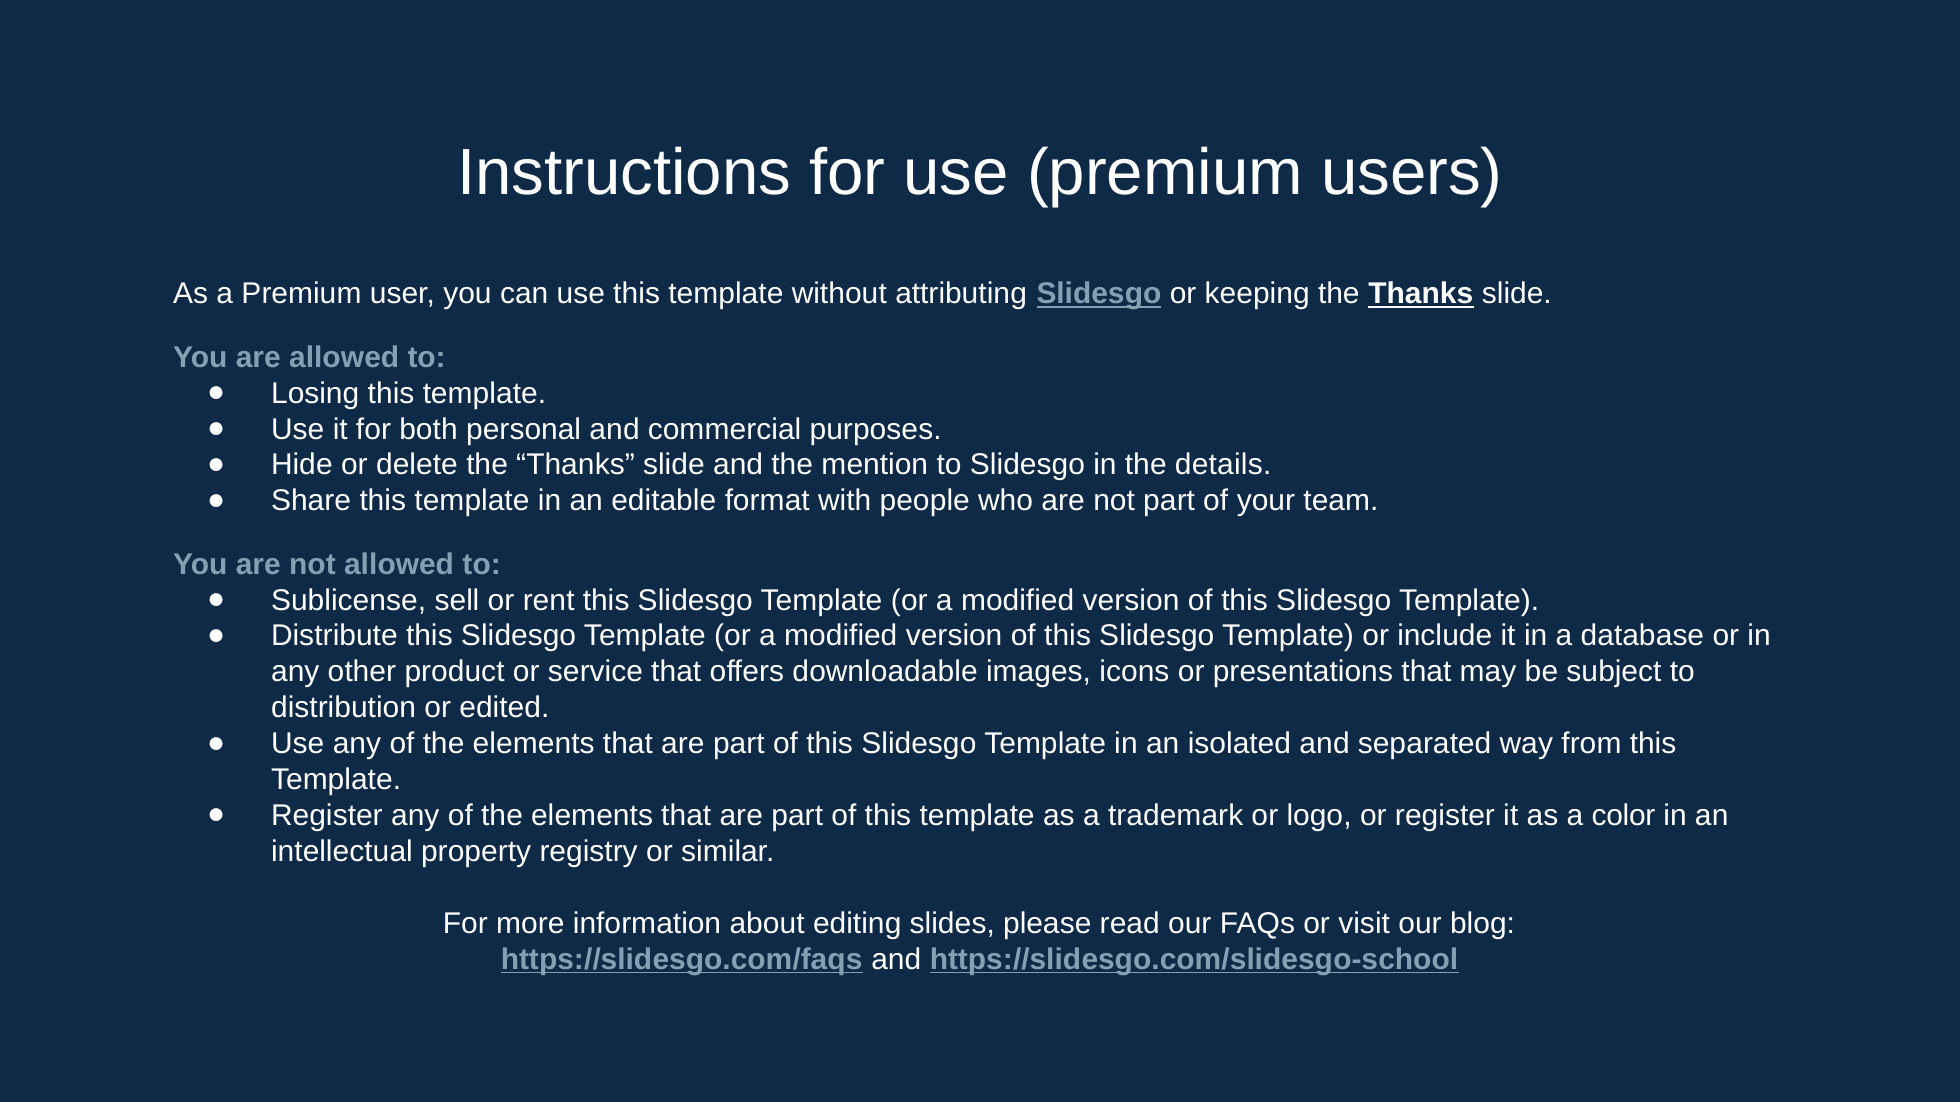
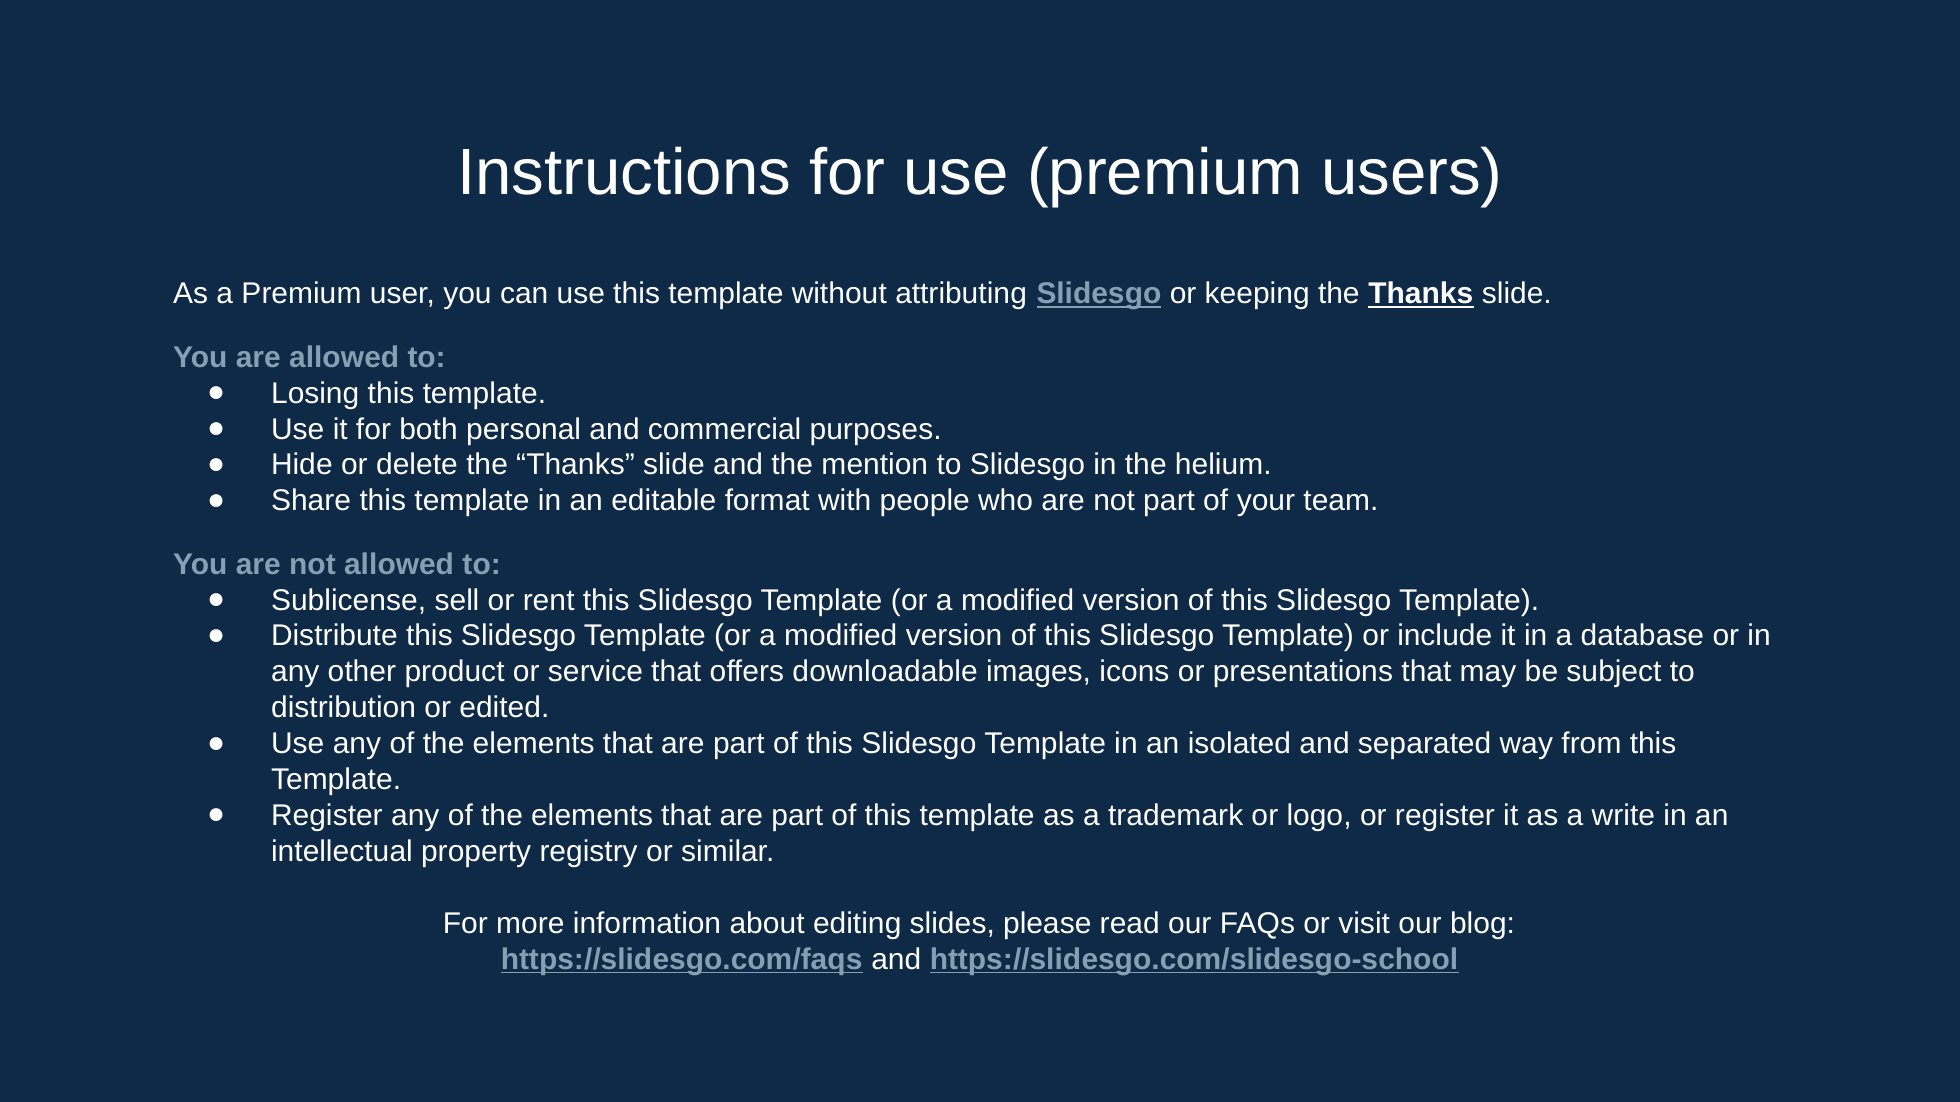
details: details -> helium (1223, 465)
color: color -> write (1623, 816)
